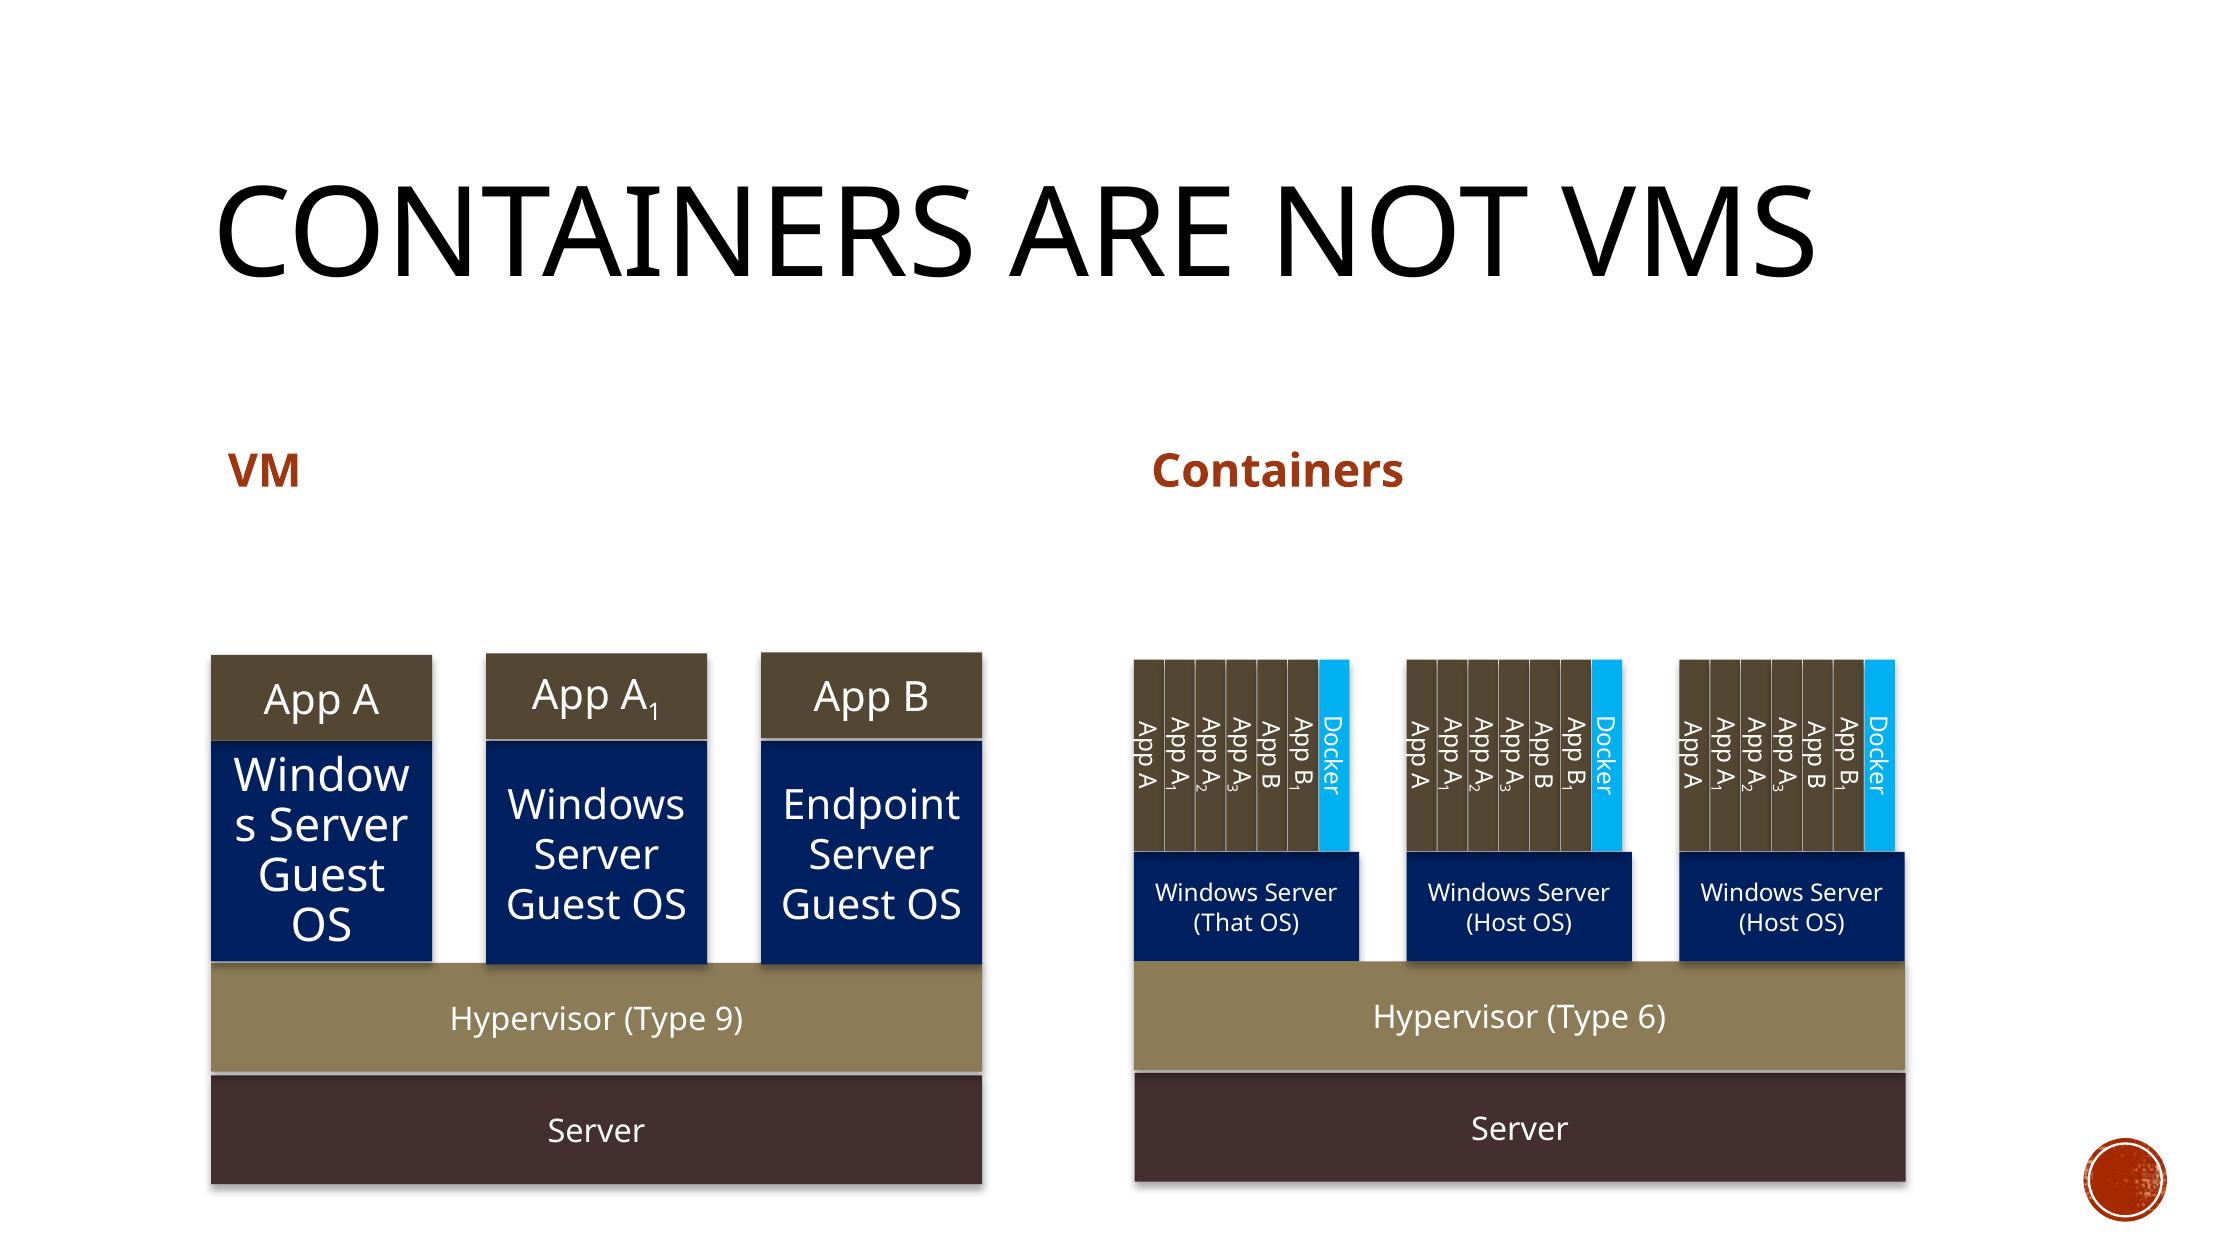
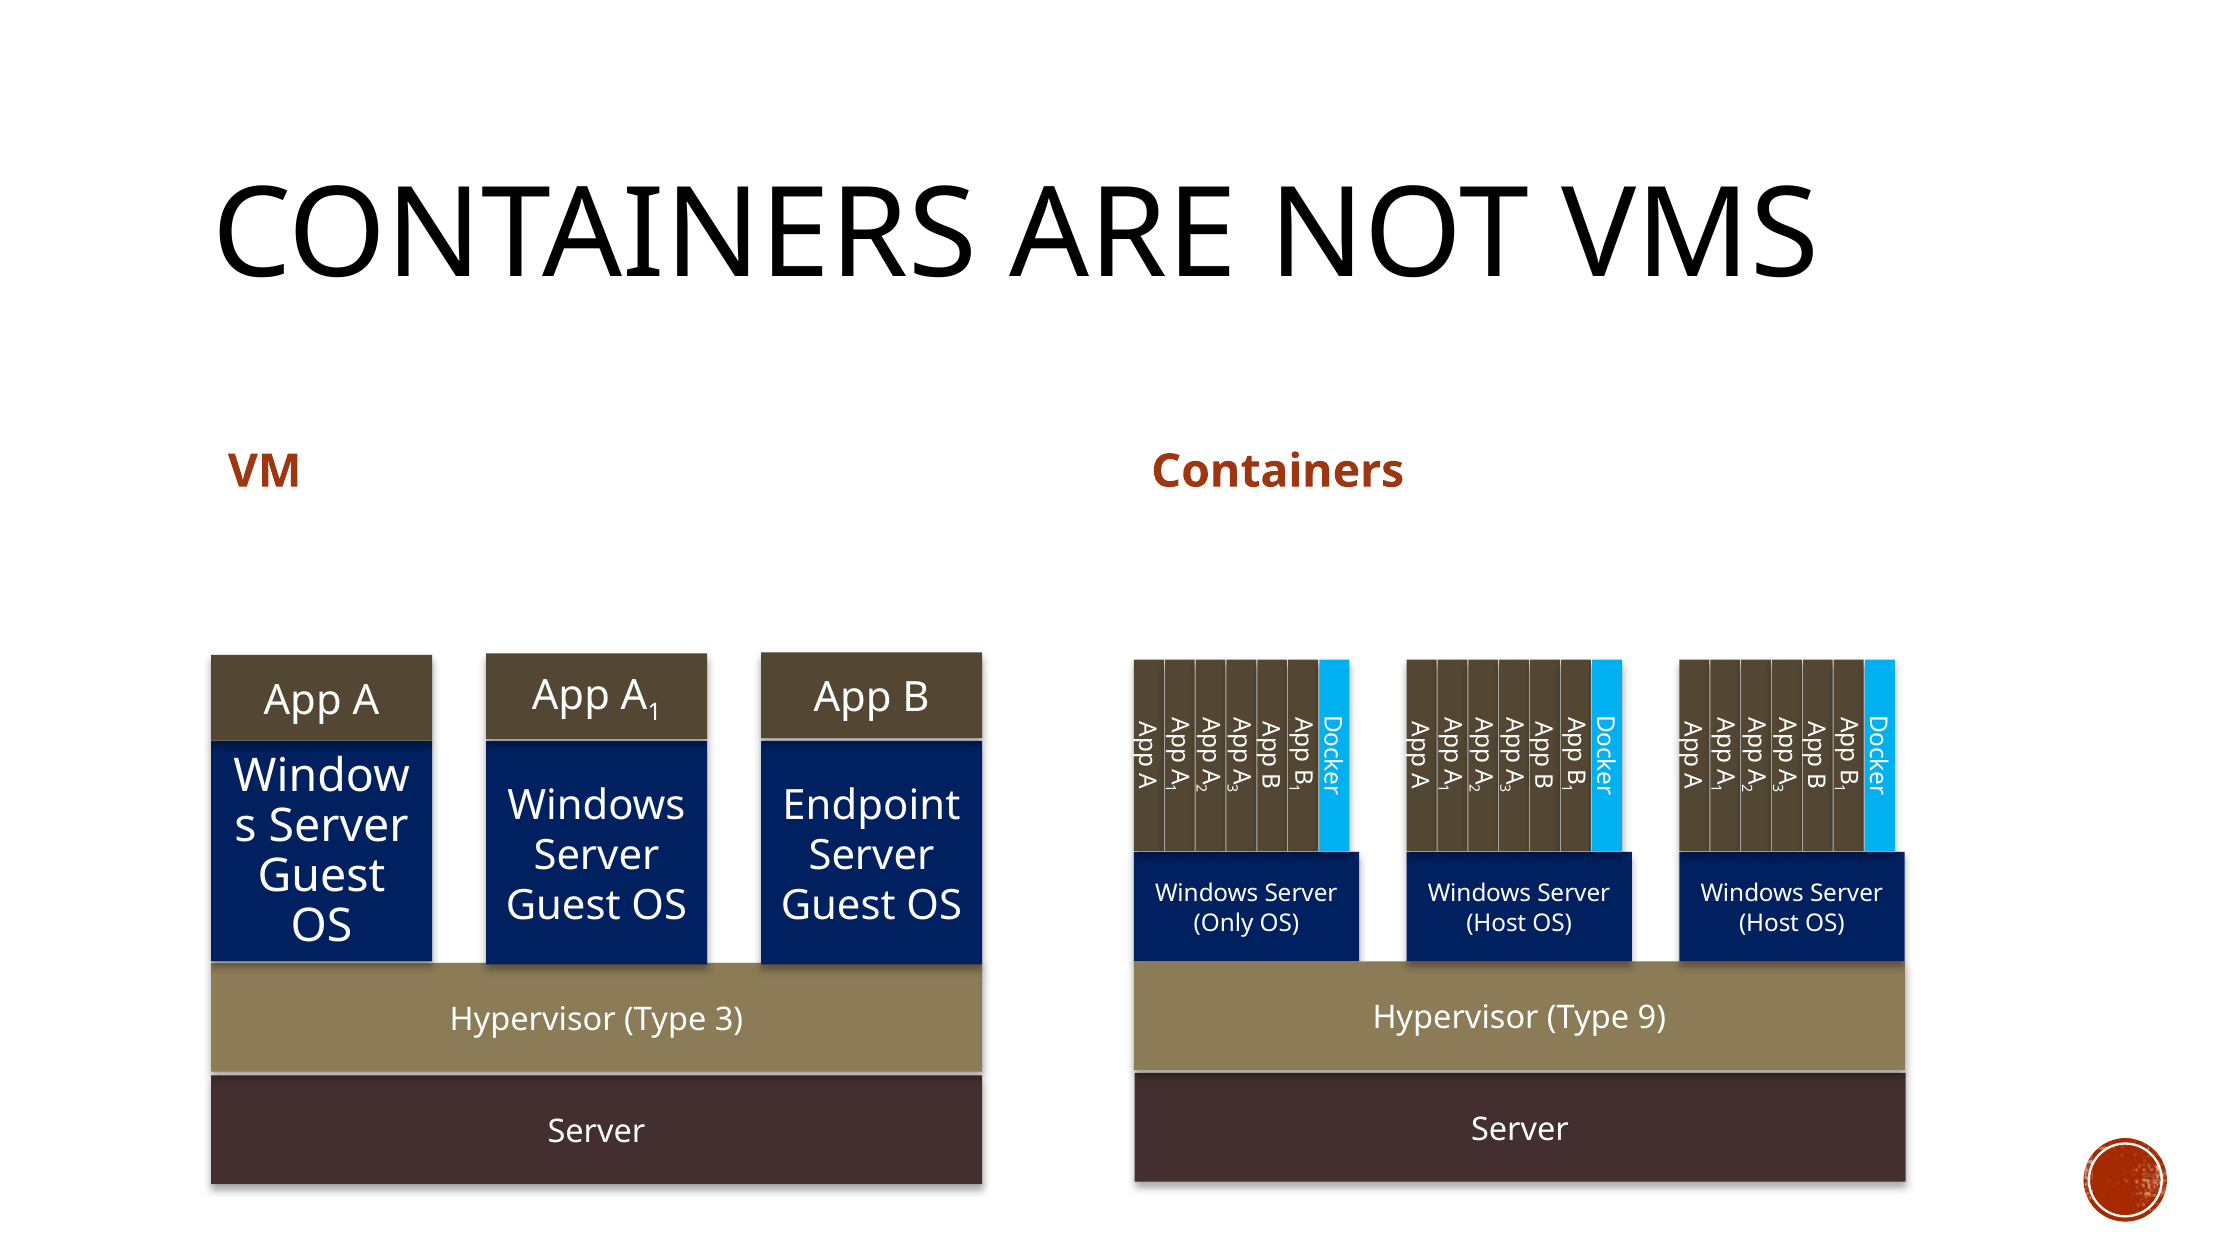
That: That -> Only (1224, 923)
6: 6 -> 9 (1652, 1018)
Type 9: 9 -> 3 (729, 1020)
